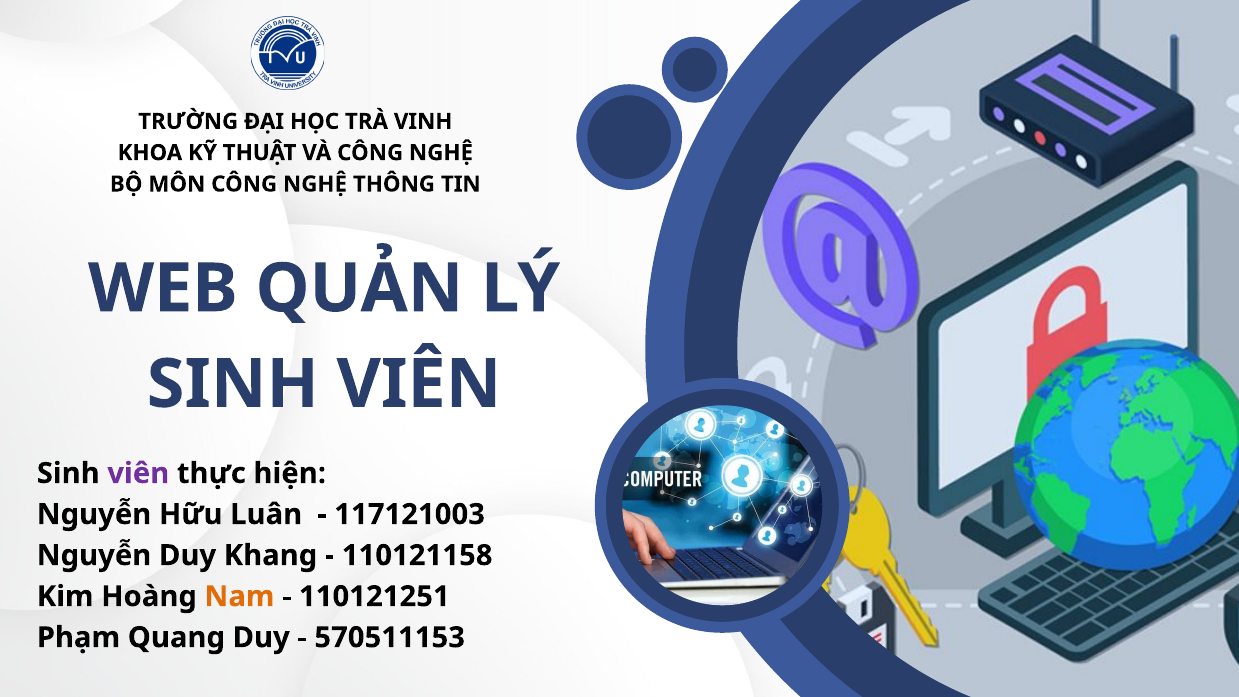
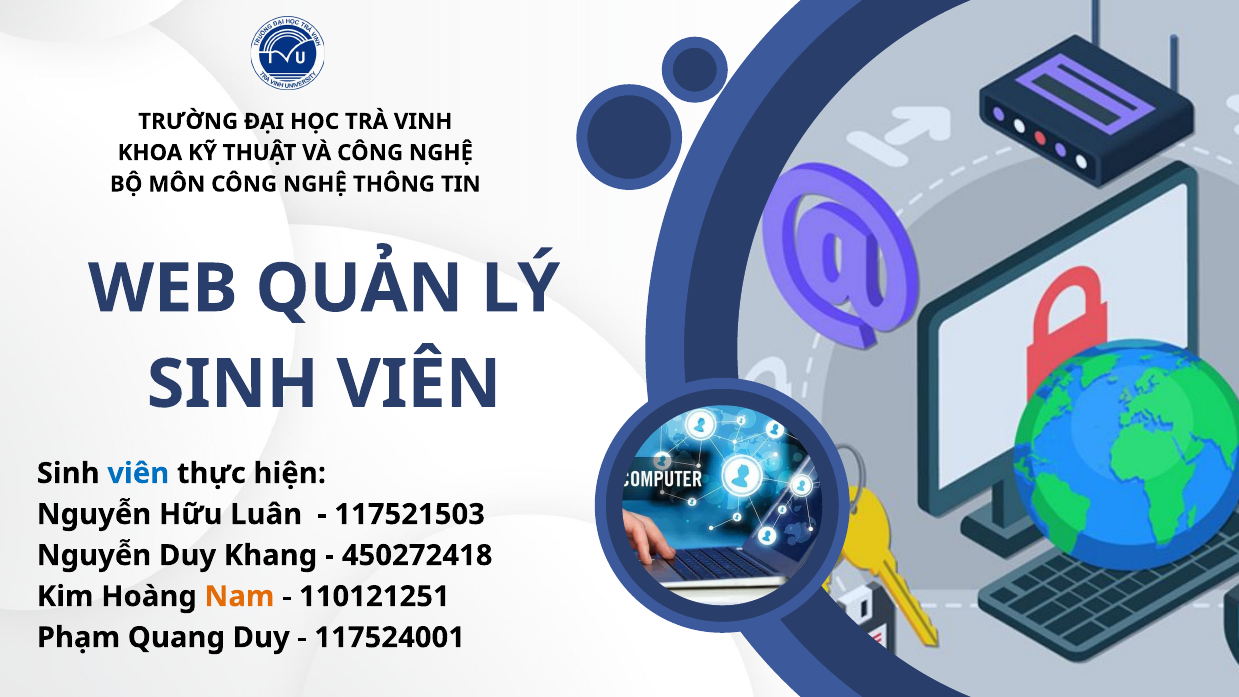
viên colour: purple -> blue (138, 473)
117121003: 117121003 -> 117521503 (410, 514)
110121158: 110121158 -> 450272418 (417, 555)
570511153: 570511153 -> 117524001 (390, 638)
